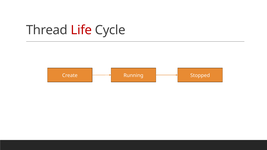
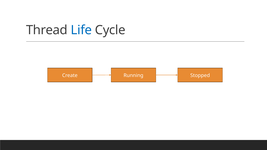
Life colour: red -> blue (81, 30)
